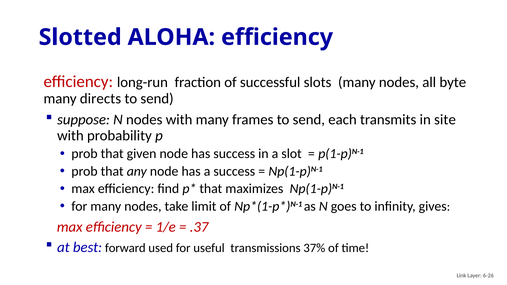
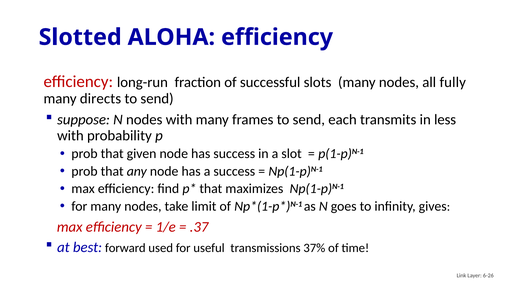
byte: byte -> fully (453, 82)
site: site -> less (445, 120)
